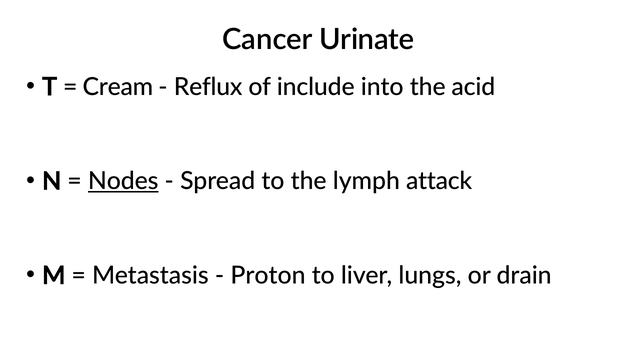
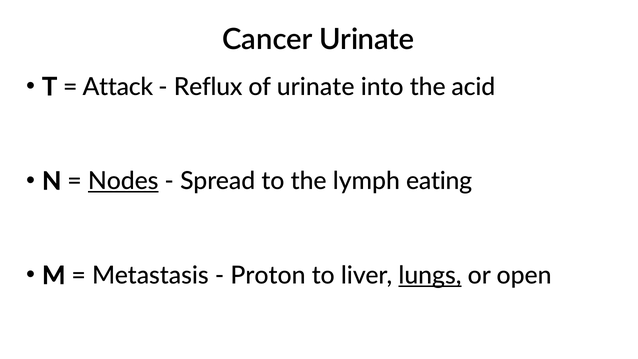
Cream: Cream -> Attack (118, 87)
of include: include -> urinate (316, 87)
attack: attack -> eating (439, 181)
lungs underline: none -> present (430, 276)
drain: drain -> open (524, 276)
